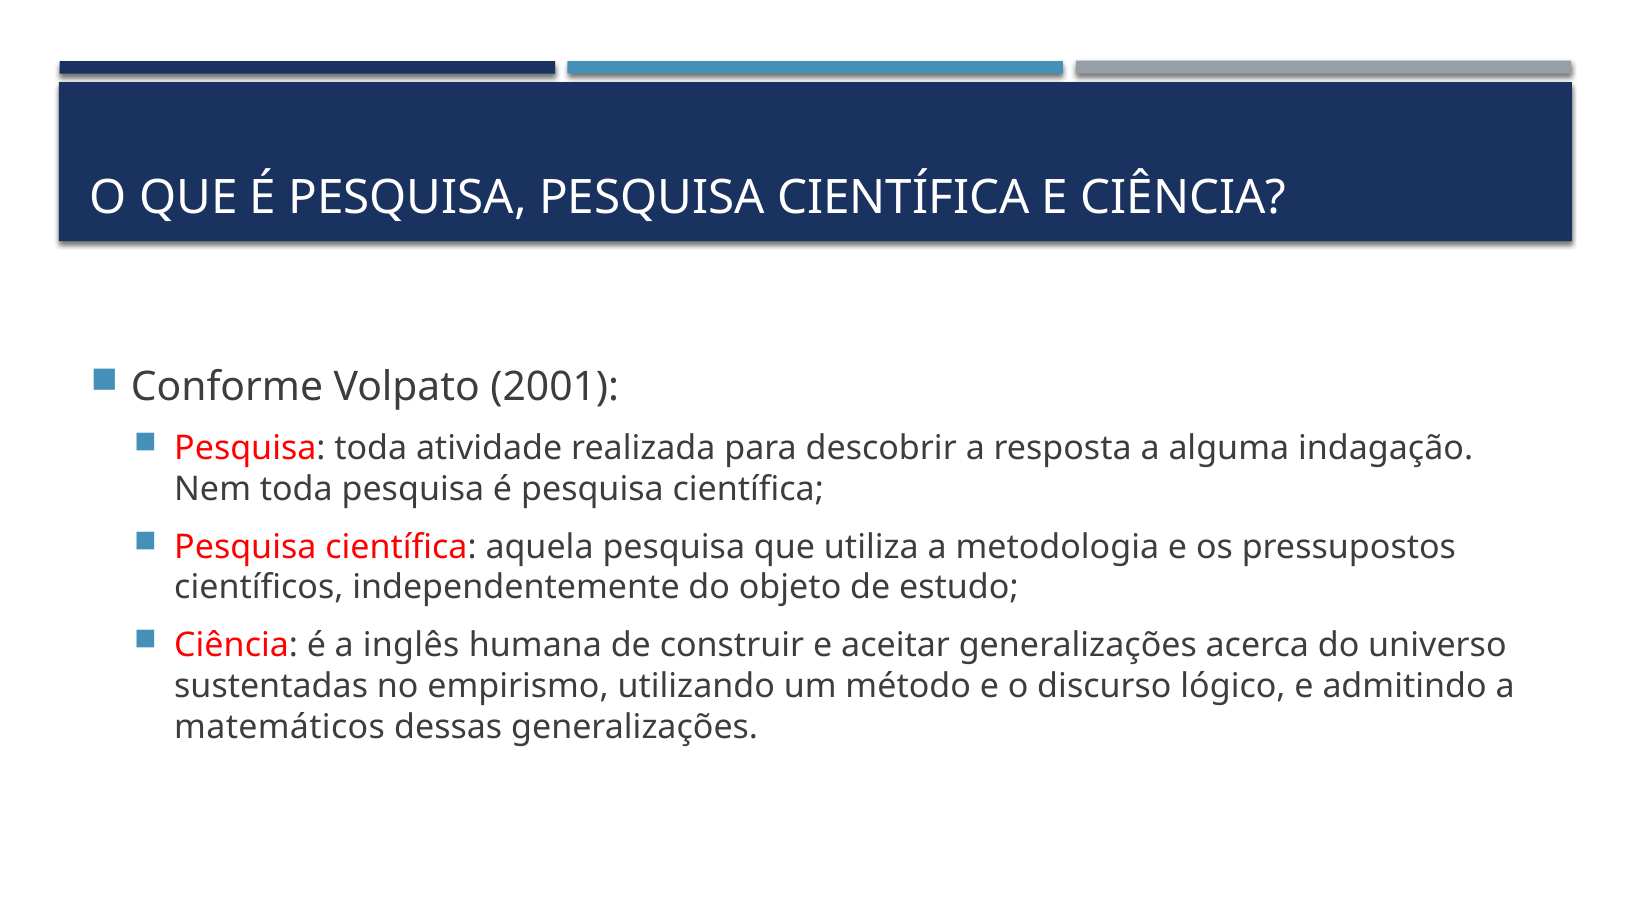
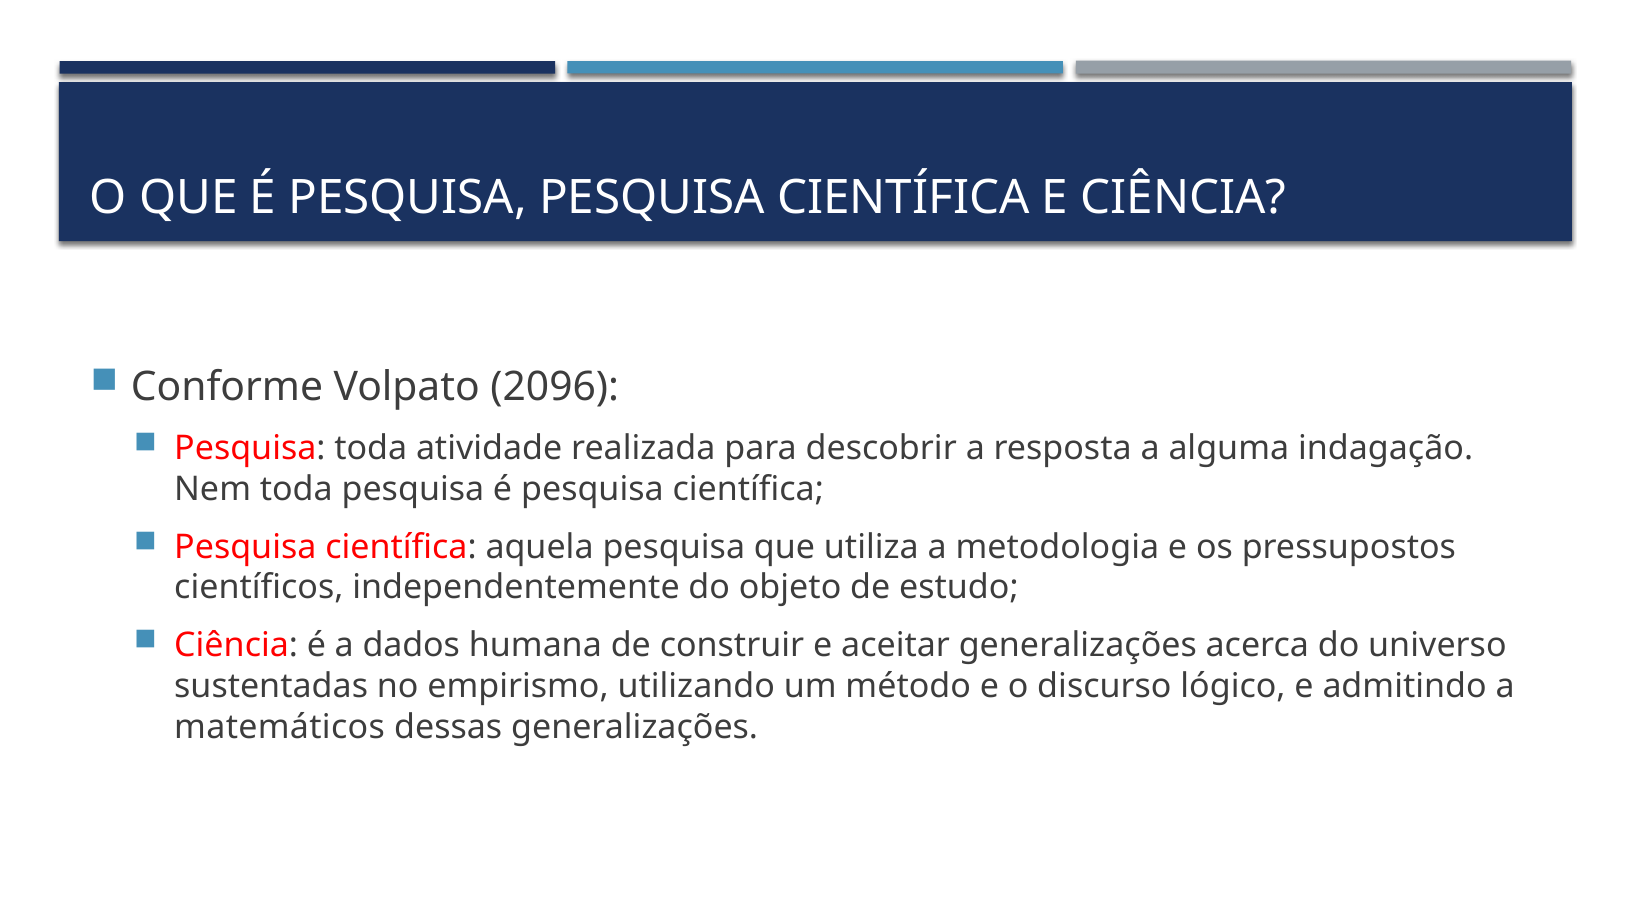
2001: 2001 -> 2096 (555, 387)
inglês: inglês -> dados (411, 646)
